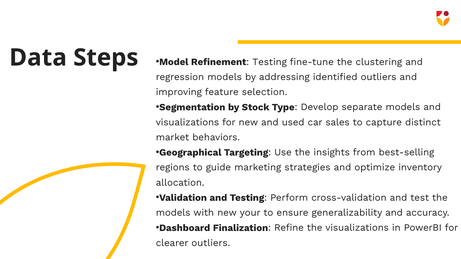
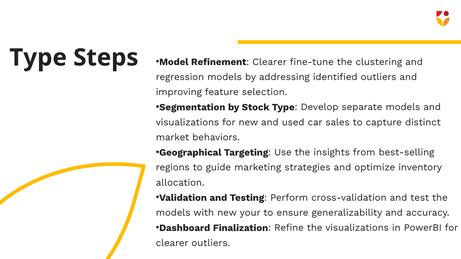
Data: Data -> Type (38, 58)
Refinement Testing: Testing -> Clearer (270, 62)
